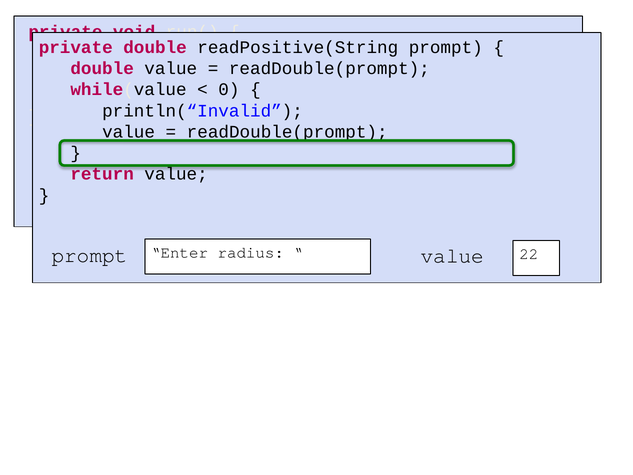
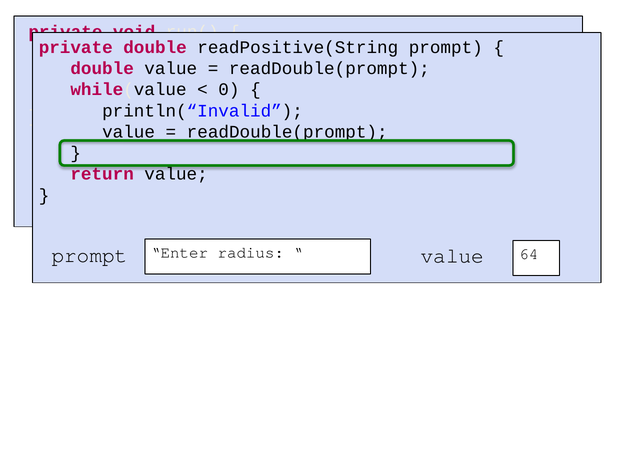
22: 22 -> 64 (529, 254)
